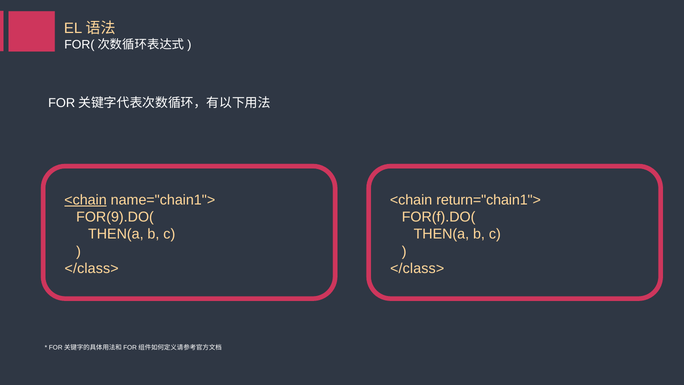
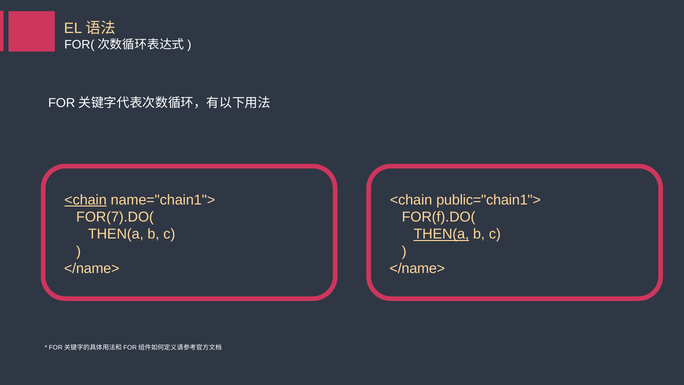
return="chain1">: return="chain1"> -> public="chain1"> (489, 200)
FOR(9).DO(: FOR(9).DO( -> FOR(7).DO( (115, 217)
THEN(a underline: none -> present (441, 234)
</class>: </class> -> </name> (92, 268)
</class>: </class> -> </name> (417, 268)
